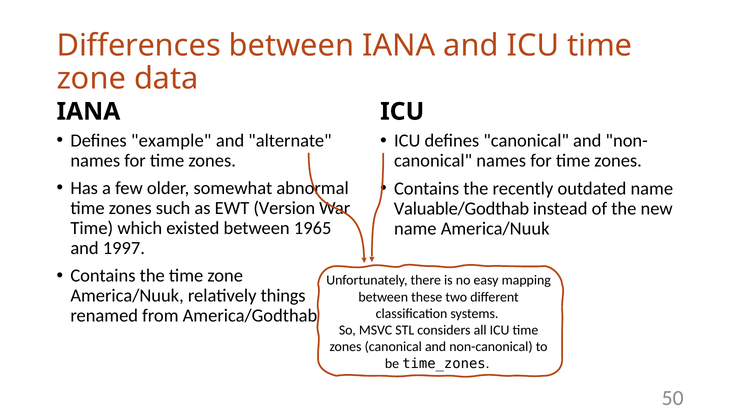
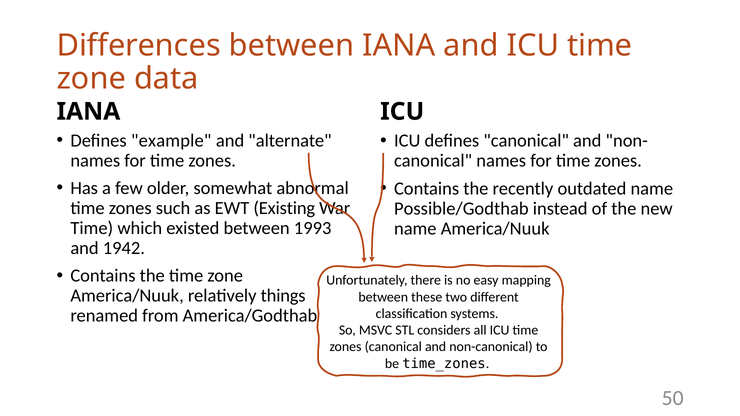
Version: Version -> Existing (284, 208)
Valuable/Godthab: Valuable/Godthab -> Possible/Godthab (461, 209)
1965: 1965 -> 1993 (313, 228)
1997: 1997 -> 1942 (124, 248)
